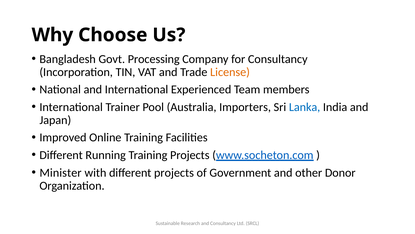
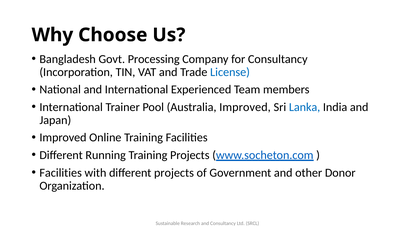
License colour: orange -> blue (230, 72)
Australia Importers: Importers -> Improved (245, 107)
Minister: Minister -> Facilities (61, 172)
